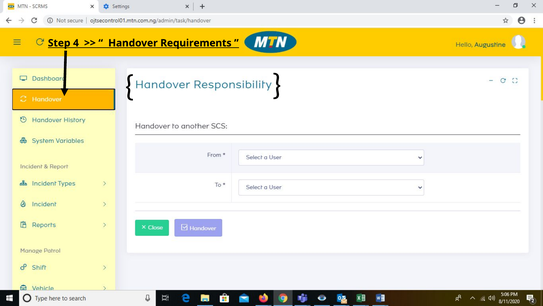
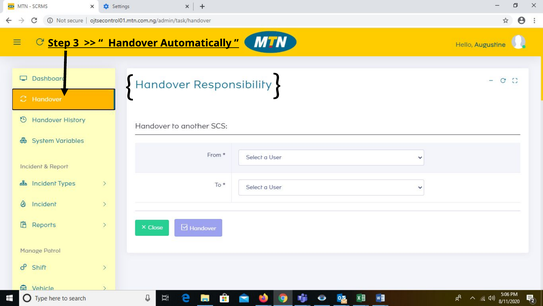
4: 4 -> 3 (76, 43)
Requirements: Requirements -> Automatically (196, 43)
